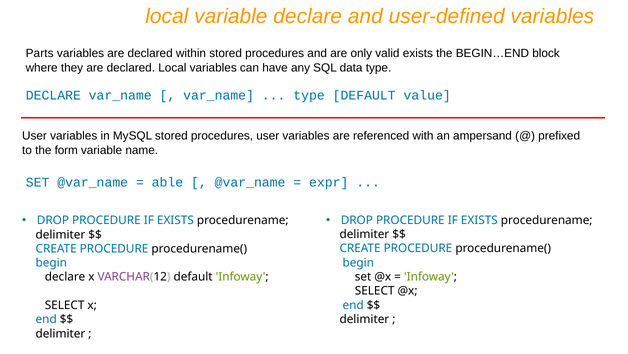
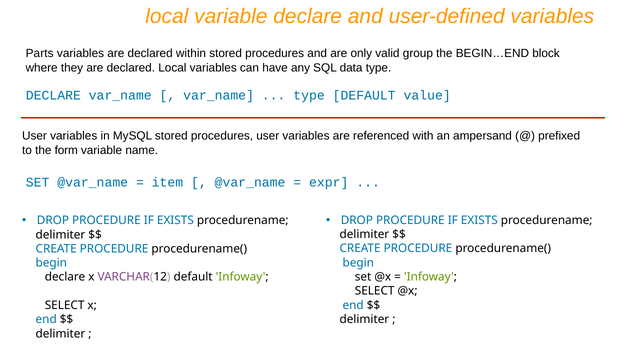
valid exists: exists -> group (418, 53)
able: able -> item (167, 182)
